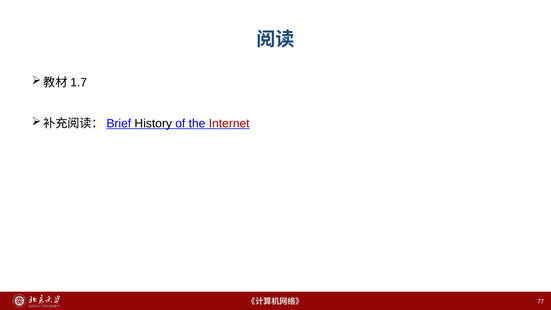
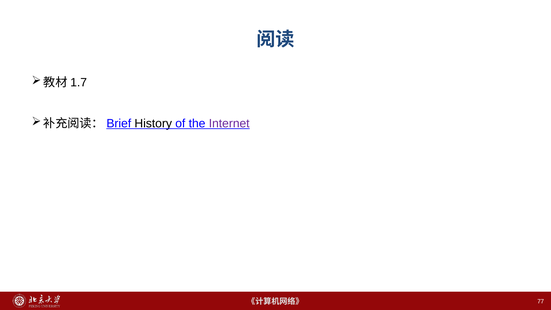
Internet colour: red -> purple (229, 123)
